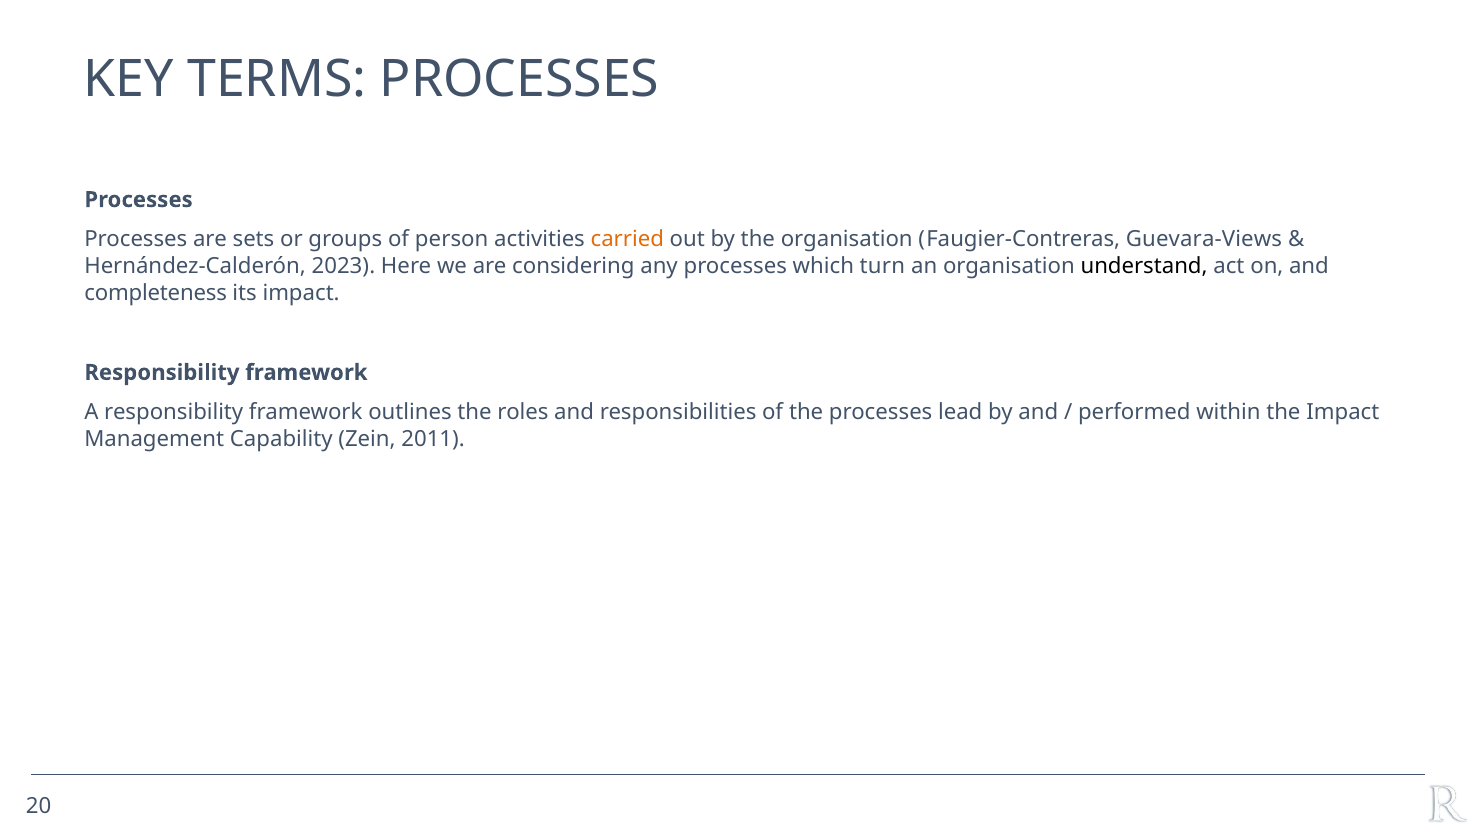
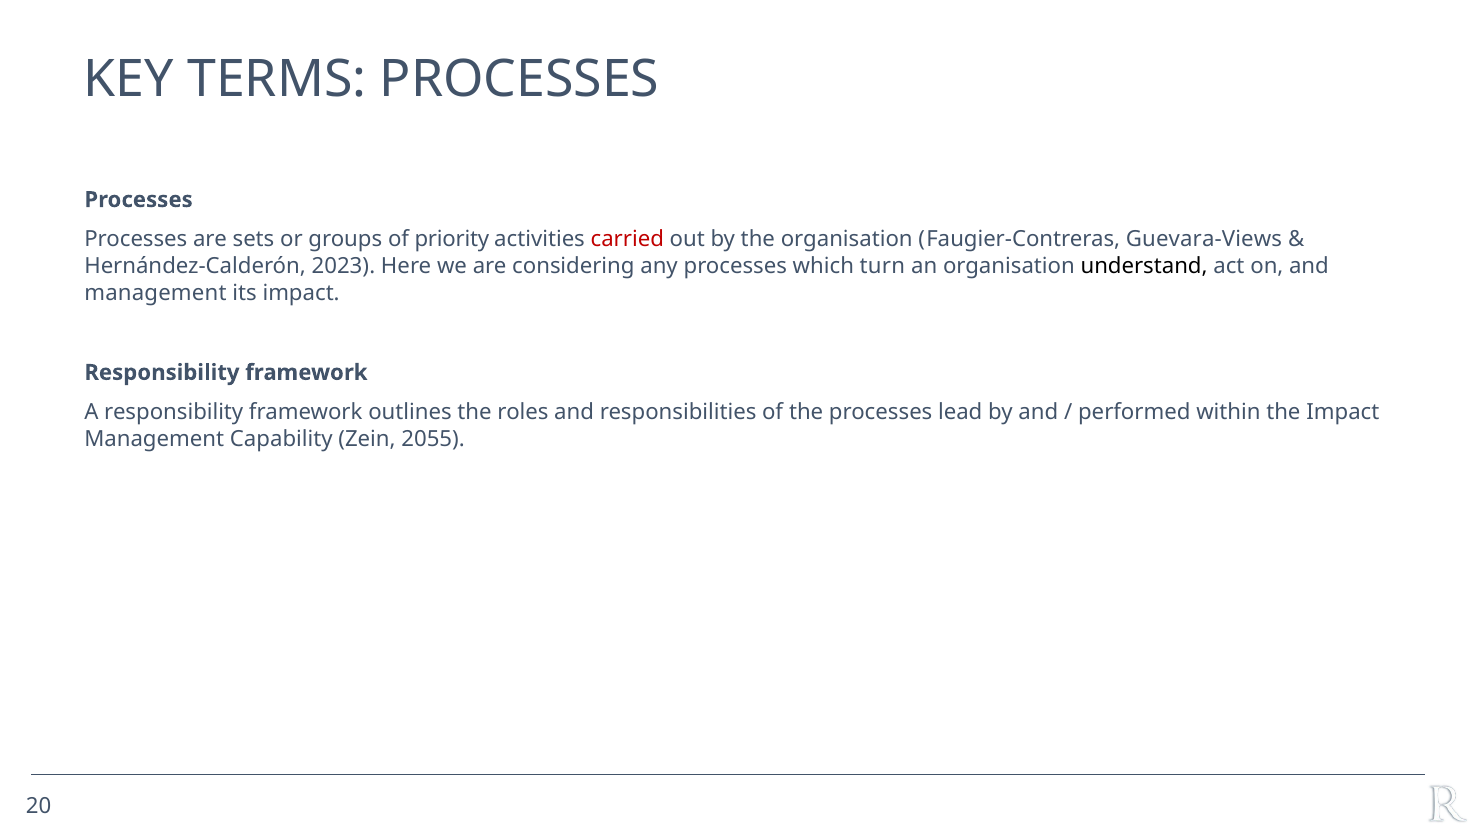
person: person -> priority (452, 240)
carried colour: orange -> red (627, 240)
completeness: completeness -> management (155, 293)
2011: 2011 -> 2055 (433, 439)
